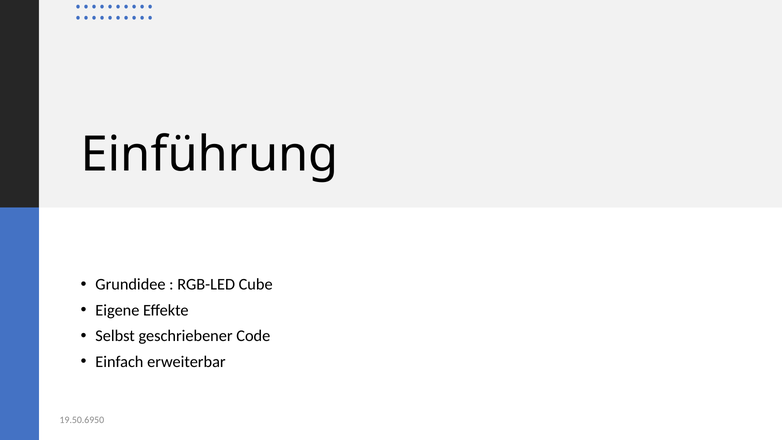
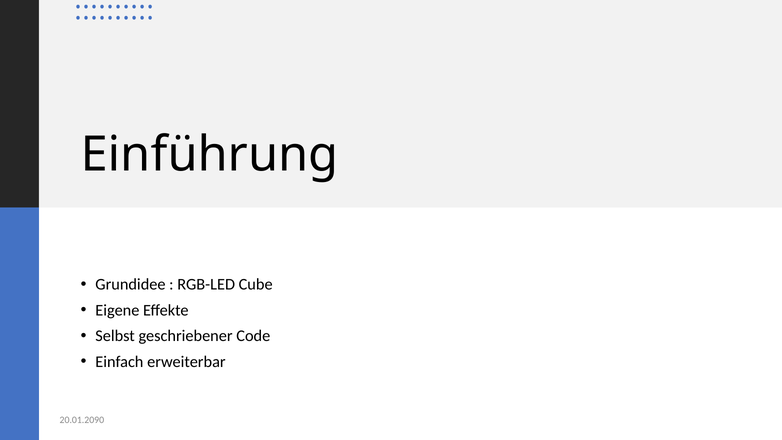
19.50.6950: 19.50.6950 -> 20.01.2090 (82, 420)
